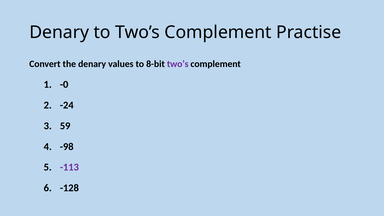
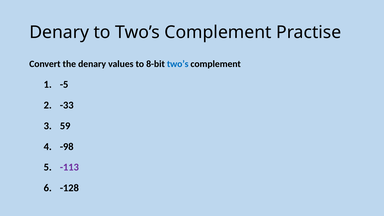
two’s colour: purple -> blue (178, 64)
-0: -0 -> -5 (64, 84)
-24: -24 -> -33 (67, 105)
